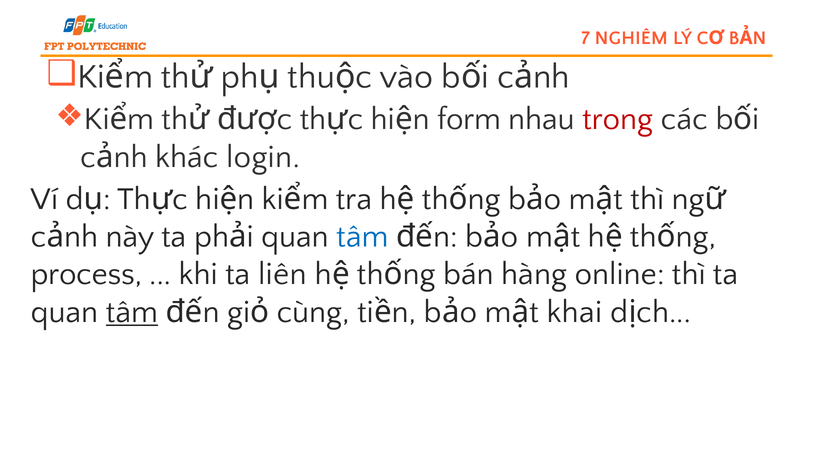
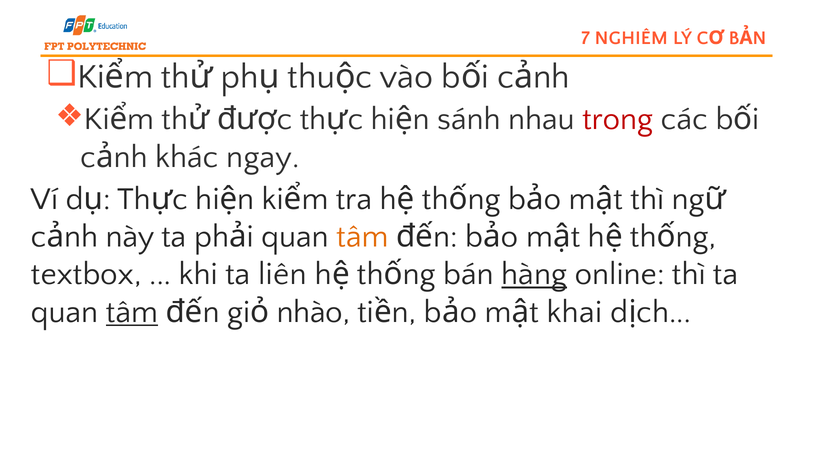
form: form -> sánh (469, 119)
login: login -> ngay (263, 157)
tâm colour: blue -> orange (362, 237)
process: process -> textbox (86, 274)
hàng underline: none -> present (534, 274)
cùng: cùng -> nhào (314, 312)
